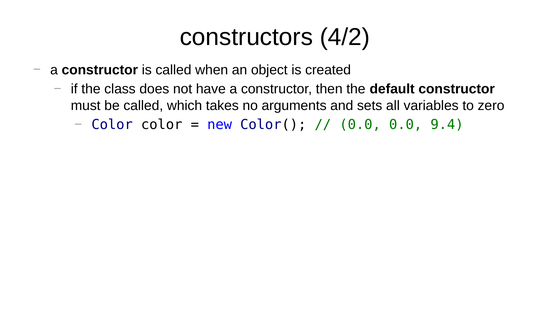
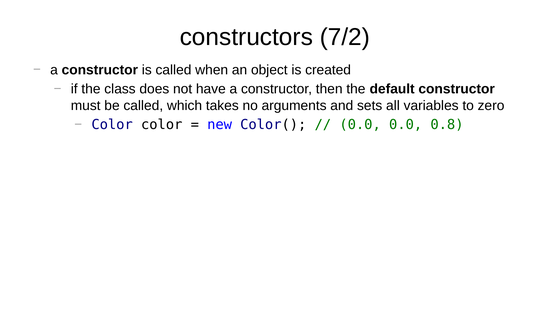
4/2: 4/2 -> 7/2 (345, 37)
9.4: 9.4 -> 0.8 (447, 125)
